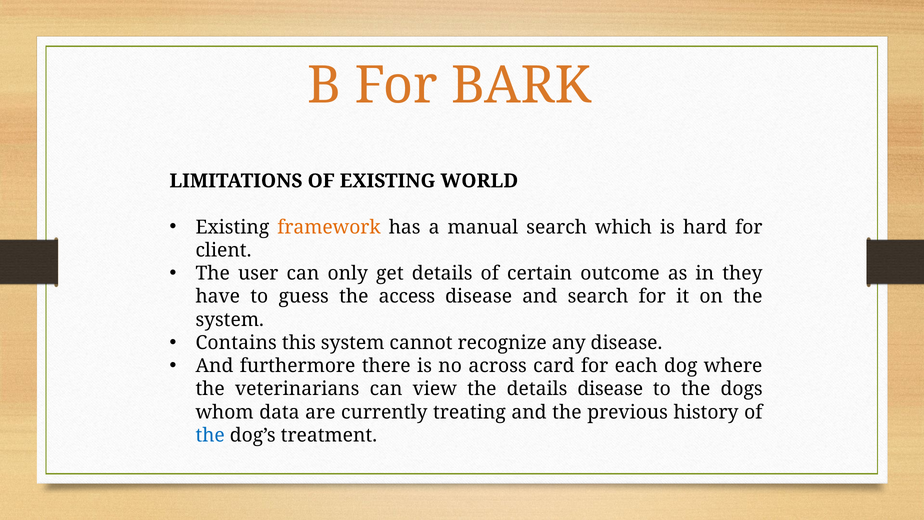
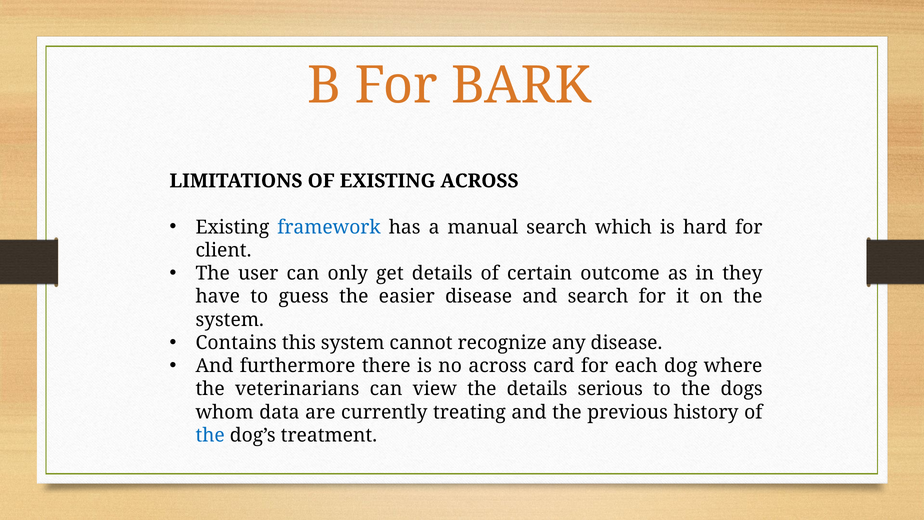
EXISTING WORLD: WORLD -> ACROSS (479, 181)
framework colour: orange -> blue (329, 227)
access: access -> easier (407, 296)
details disease: disease -> serious (610, 389)
